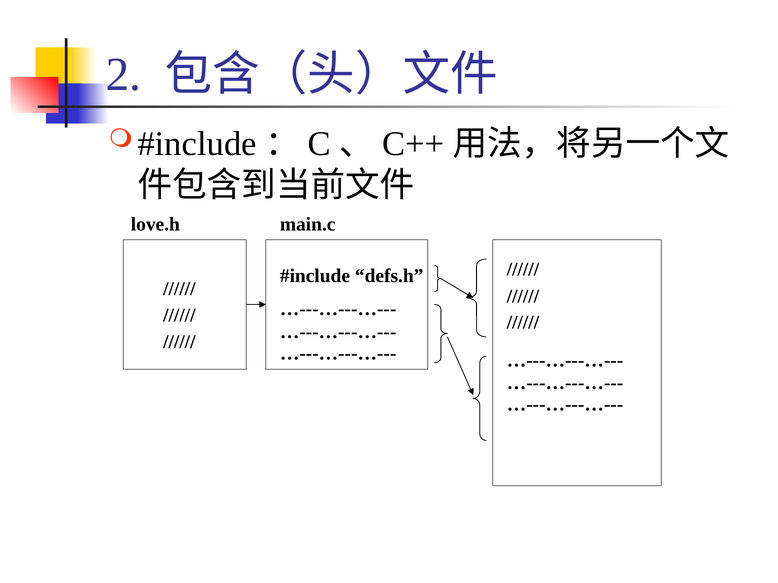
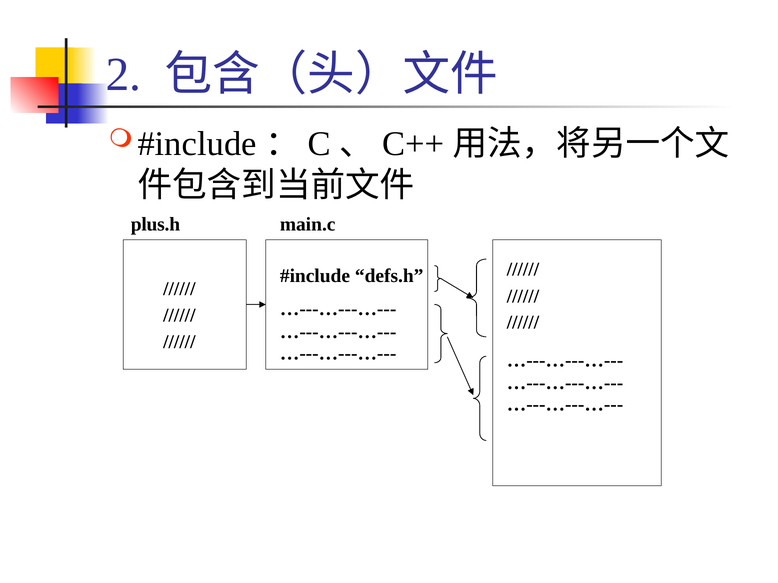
love.h: love.h -> plus.h (155, 224)
